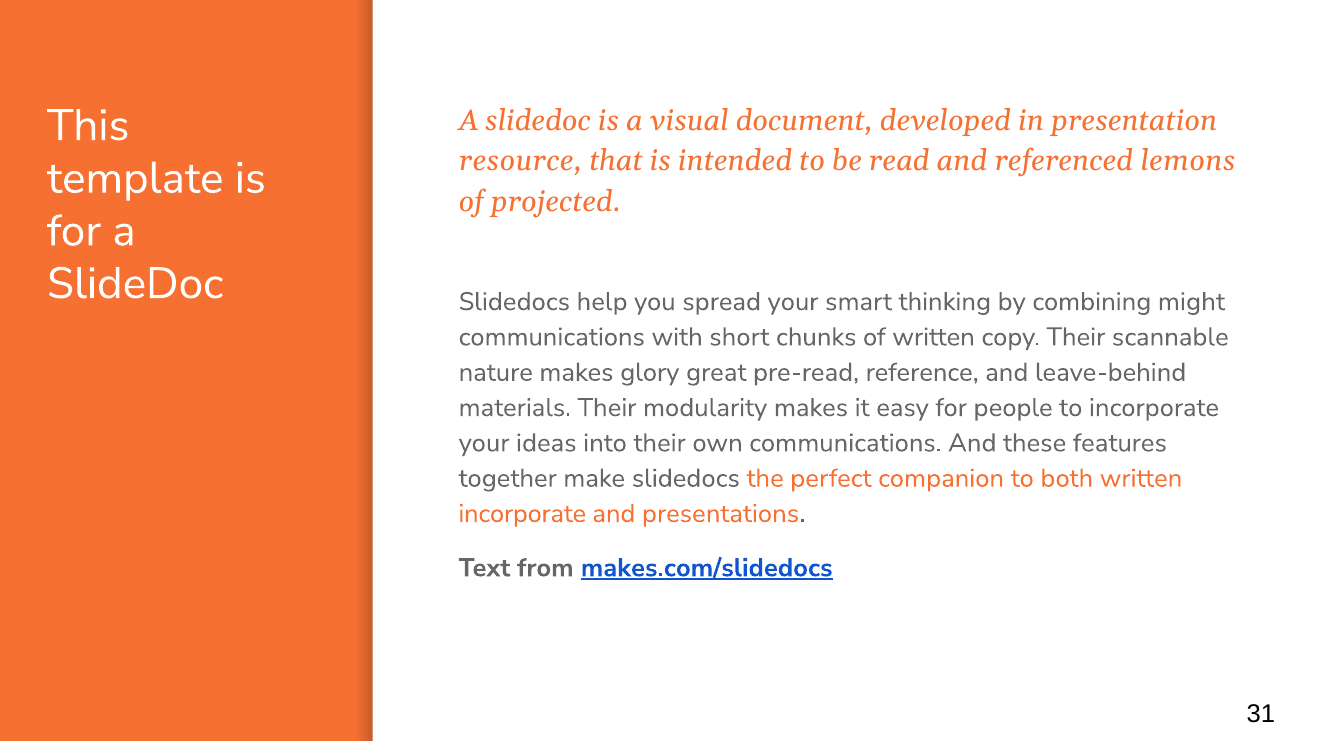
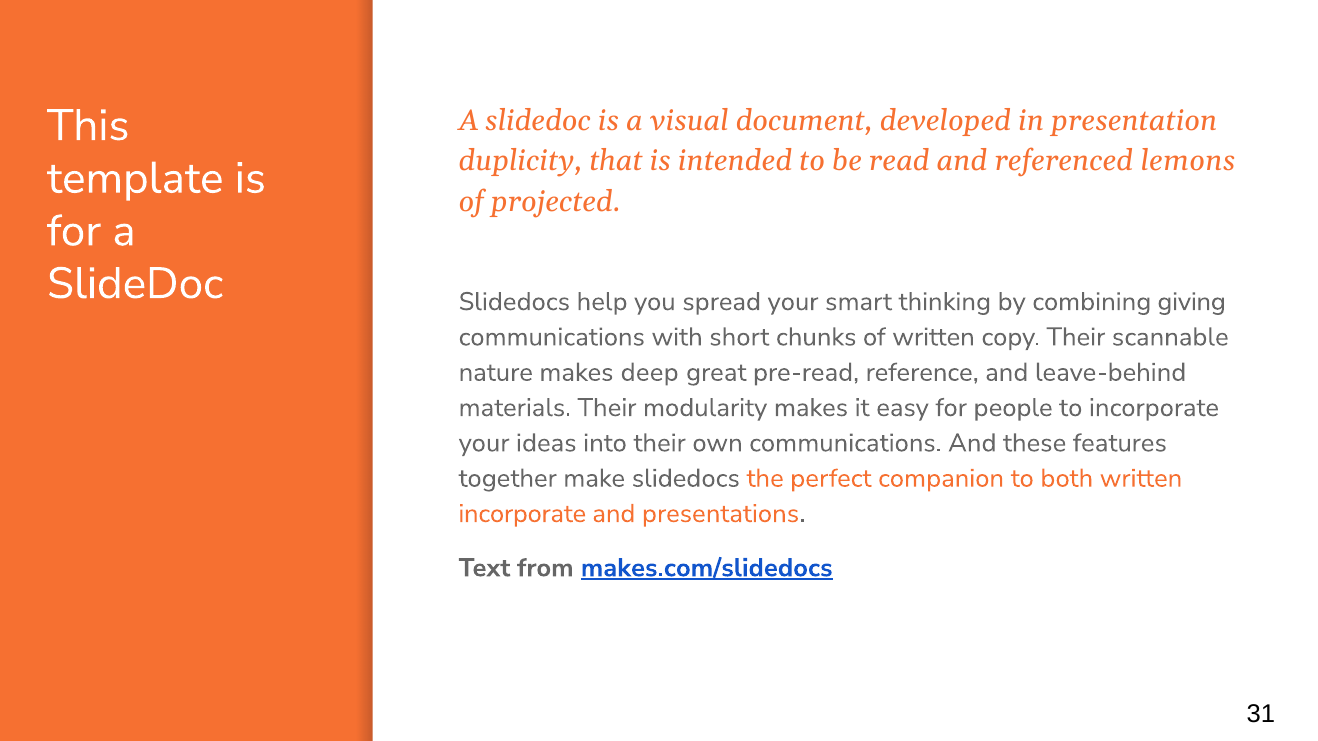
resource: resource -> duplicity (521, 161)
might: might -> giving (1192, 302)
glory: glory -> deep (650, 373)
